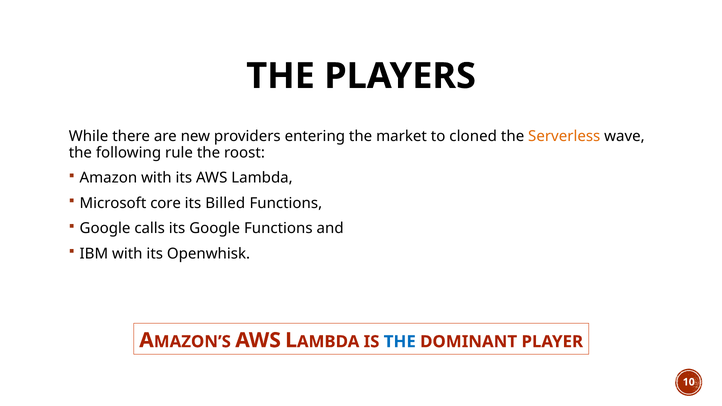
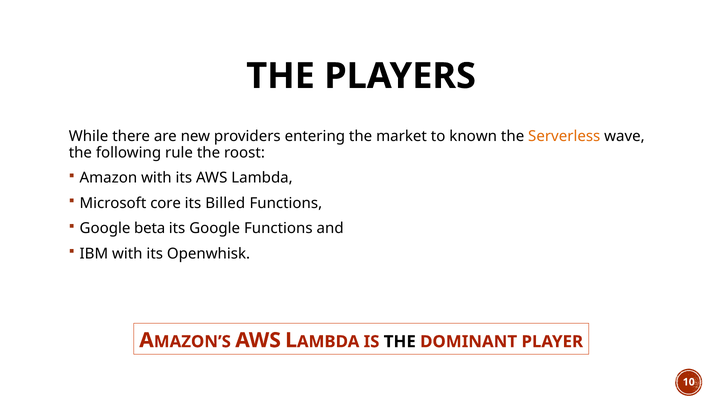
cloned: cloned -> known (473, 136)
calls: calls -> beta (150, 228)
THE colour: blue -> black (400, 342)
